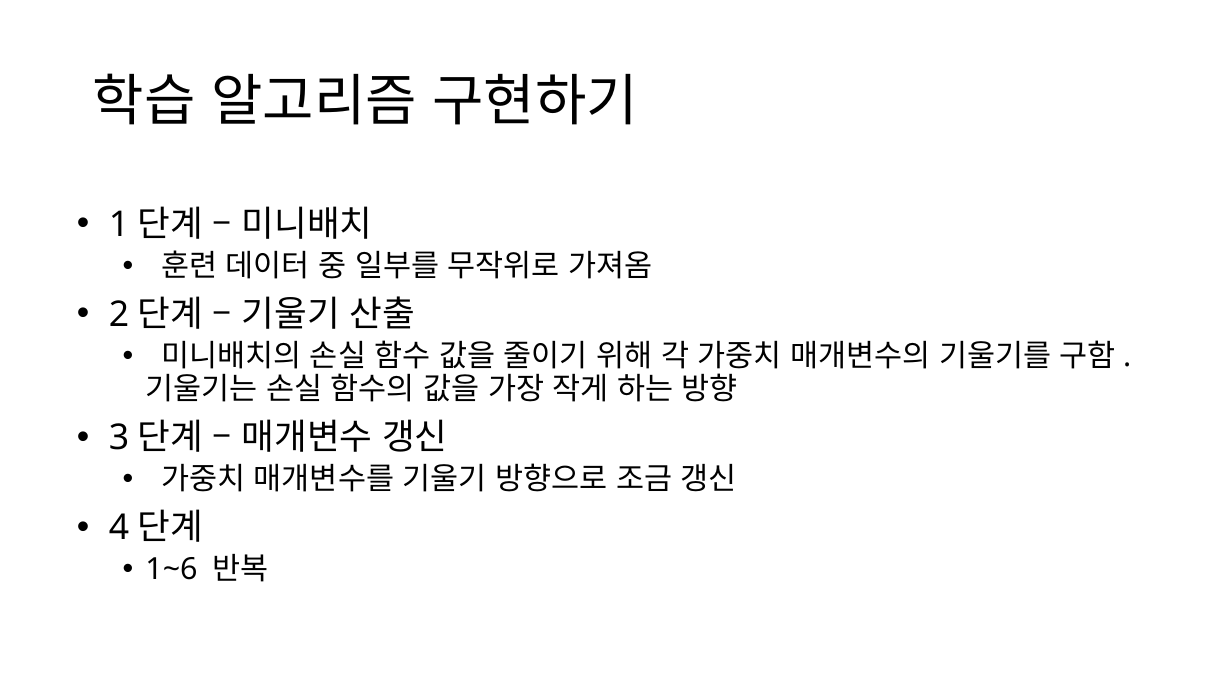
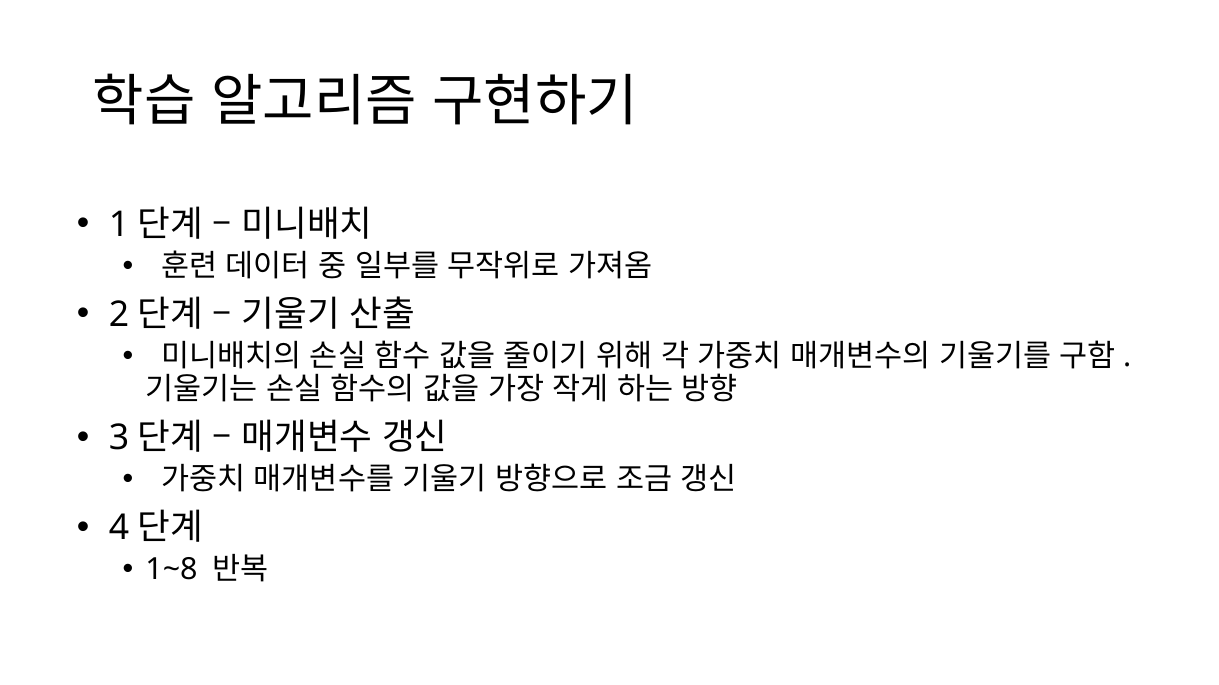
1~6: 1~6 -> 1~8 (171, 570)
